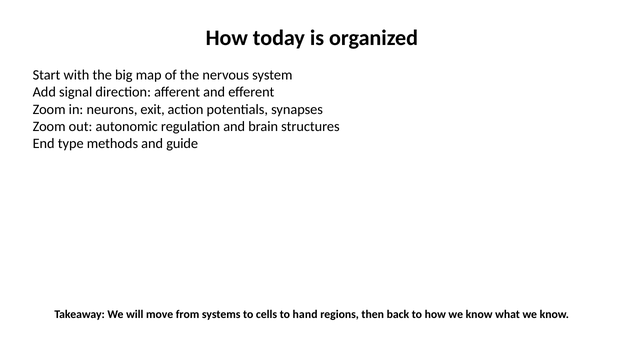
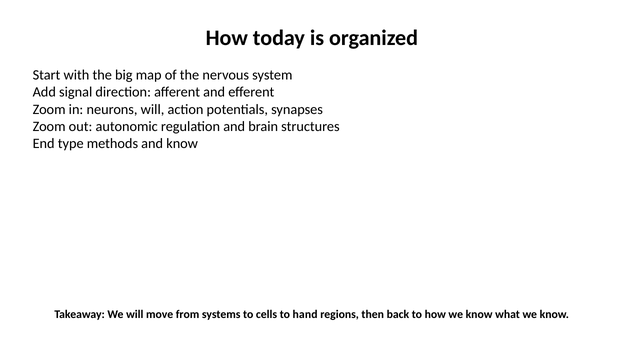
neurons exit: exit -> will (153, 109)
and guide: guide -> know (182, 144)
